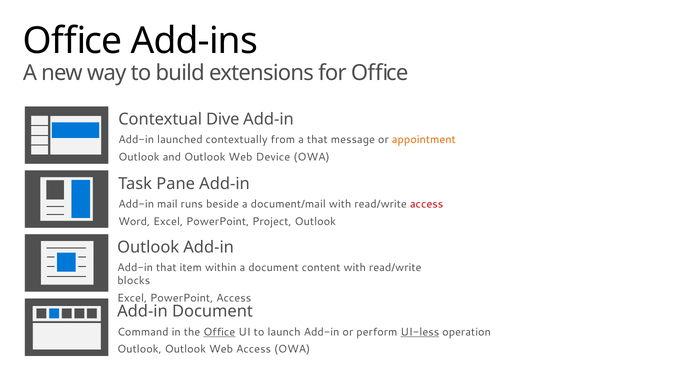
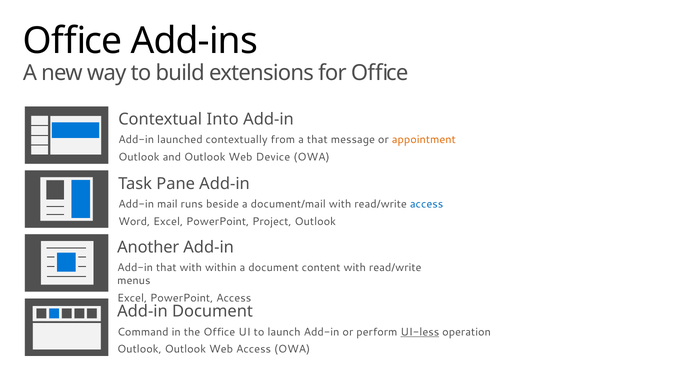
Dive: Dive -> Into (223, 119)
access colour: red -> blue (427, 204)
Outlook: Outlook -> Another (148, 247)
that item: item -> with (191, 267)
blocks: blocks -> menus (134, 280)
Office underline: present -> none (219, 332)
